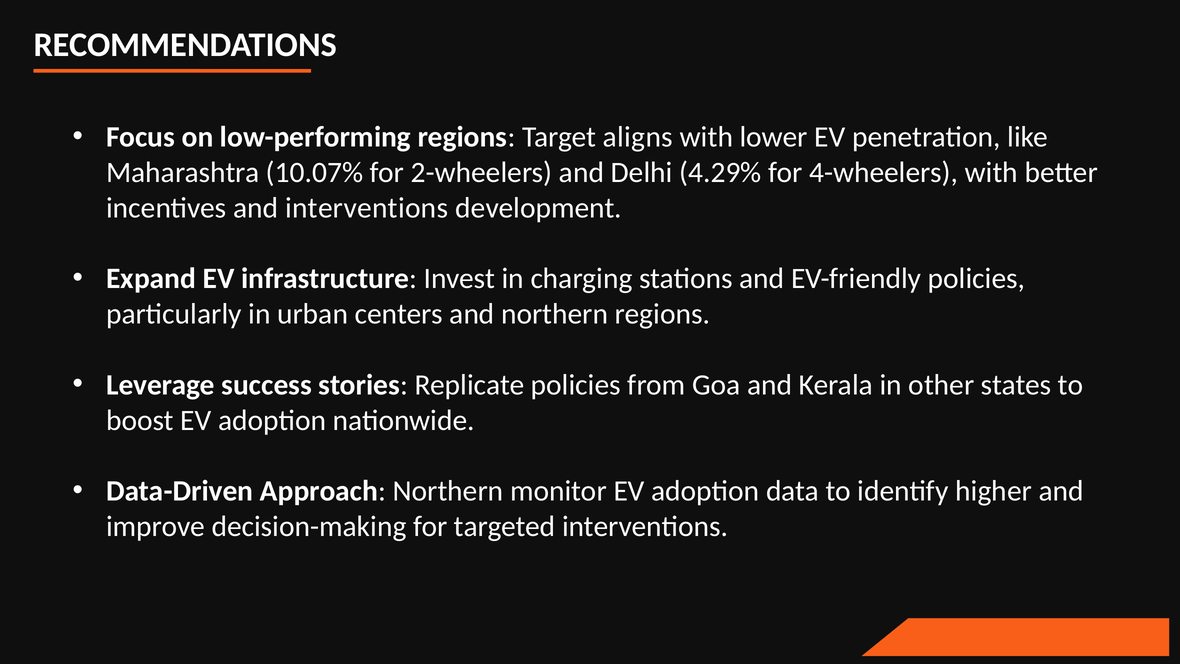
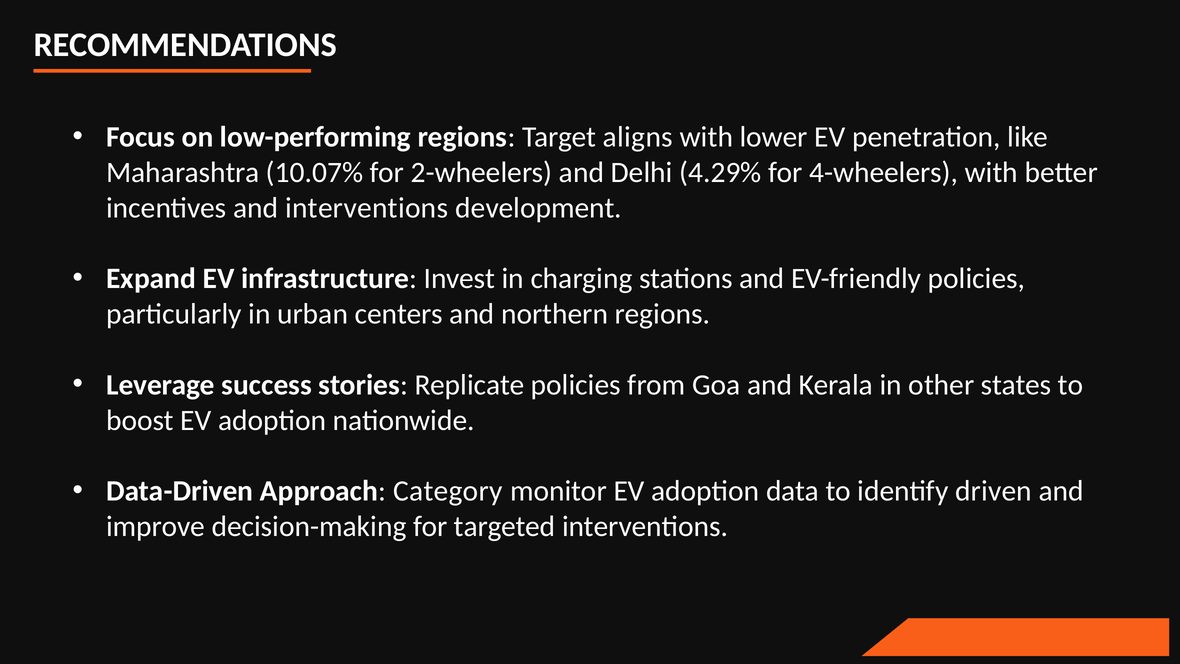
Approach Northern: Northern -> Category (448, 491)
higher: higher -> driven (994, 491)
